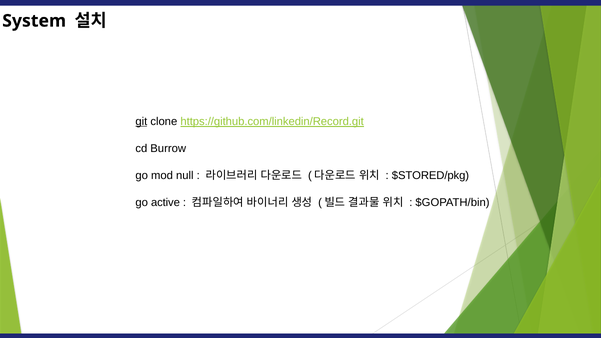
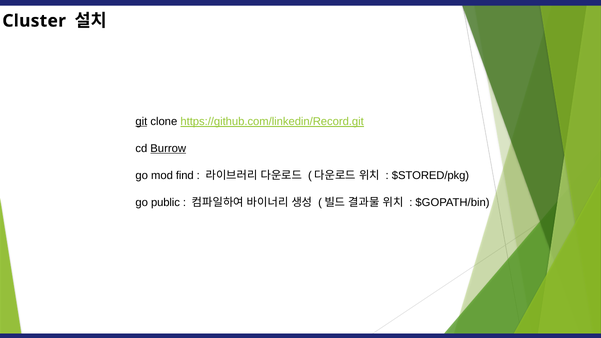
System: System -> Cluster (34, 21)
Burrow underline: none -> present (168, 149)
null: null -> find (185, 176)
active: active -> public (165, 203)
